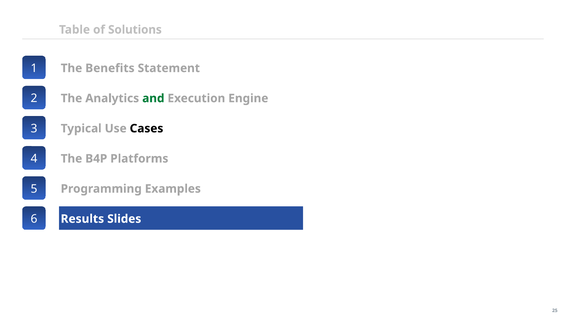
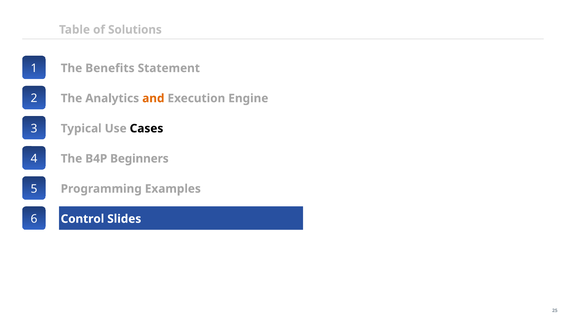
and colour: green -> orange (153, 98)
Platforms: Platforms -> Beginners (139, 158)
Results: Results -> Control (82, 218)
